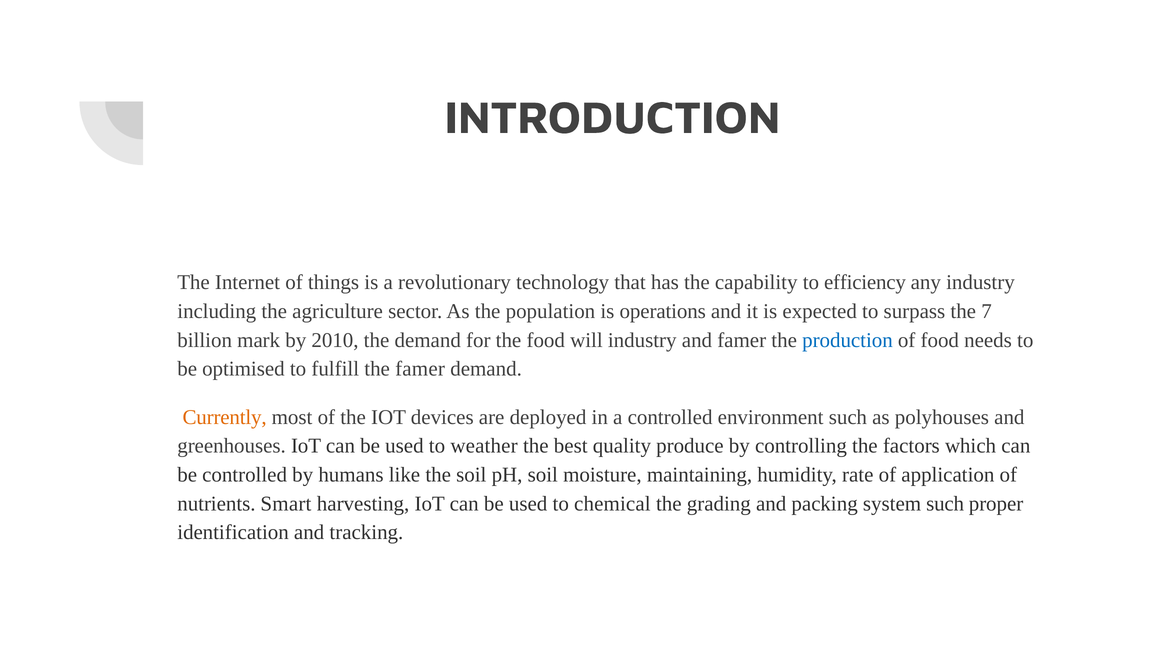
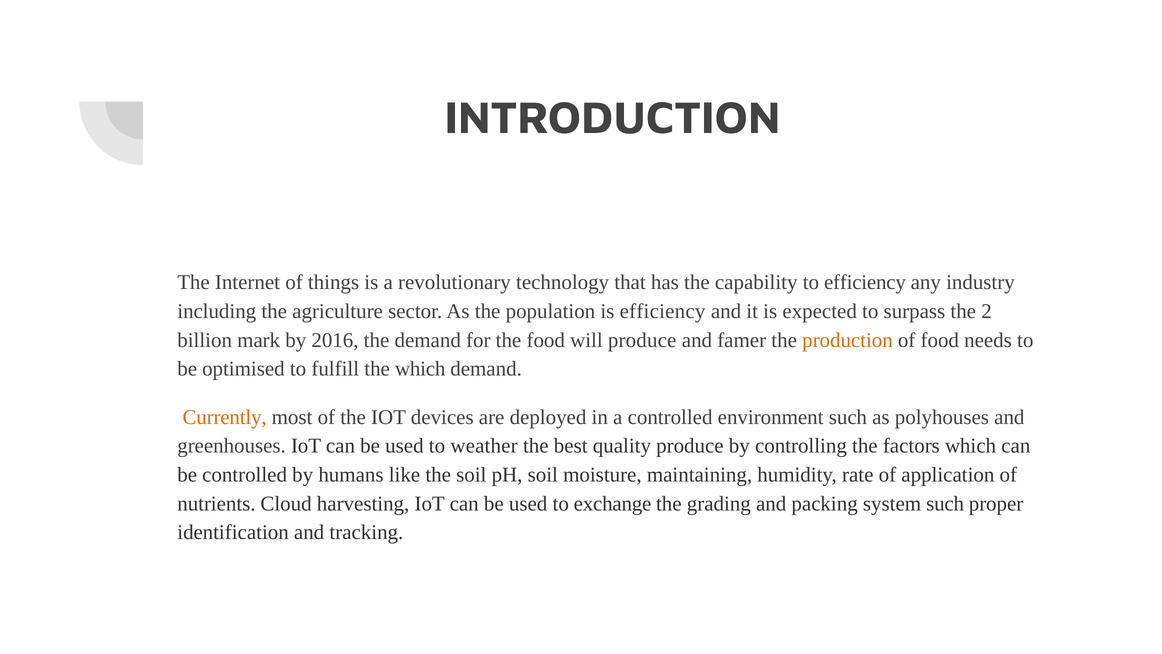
is operations: operations -> efficiency (663, 311)
7: 7 -> 2 (987, 311)
2010: 2010 -> 2016 (335, 340)
will industry: industry -> produce (642, 340)
production colour: blue -> orange (847, 340)
the famer: famer -> which (420, 369)
Smart: Smart -> Cloud (286, 503)
chemical: chemical -> exchange (613, 503)
